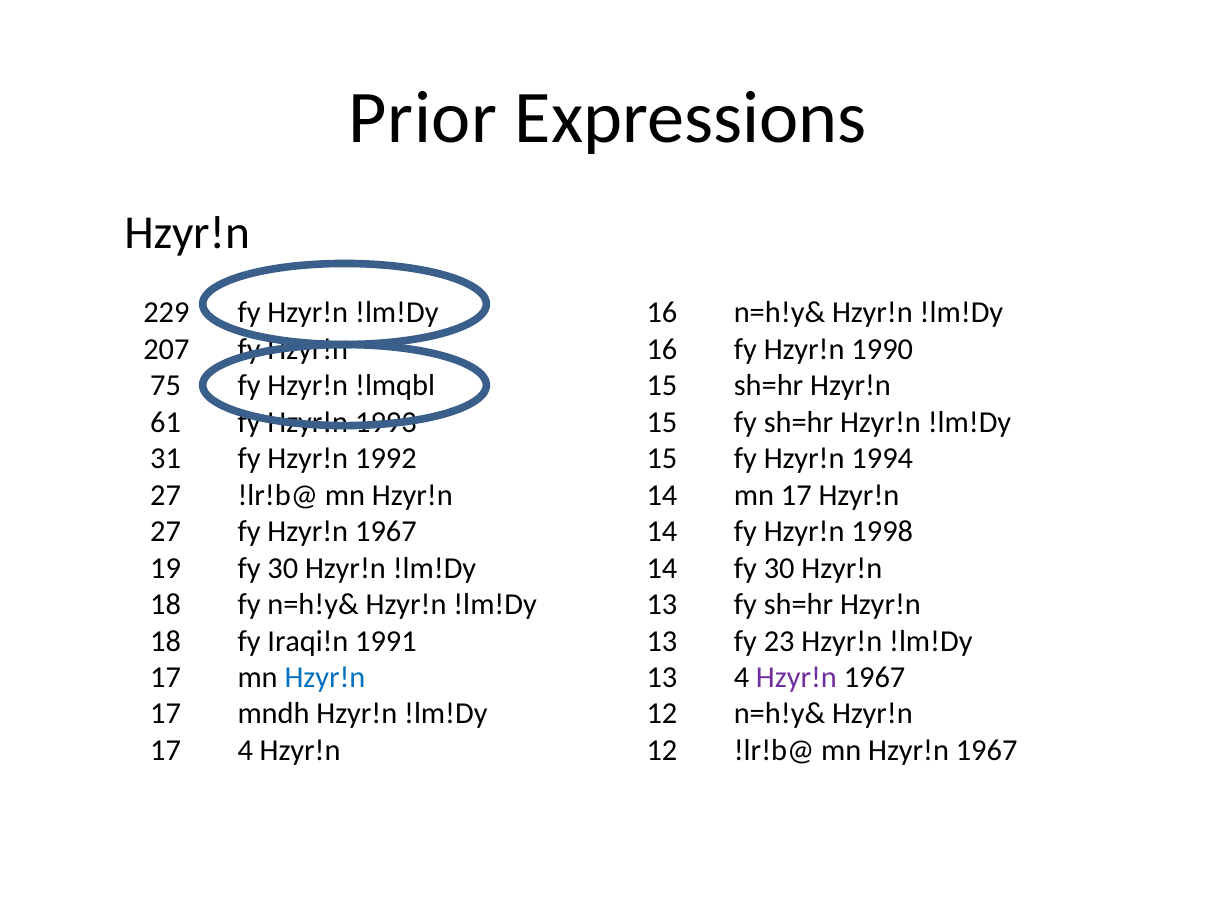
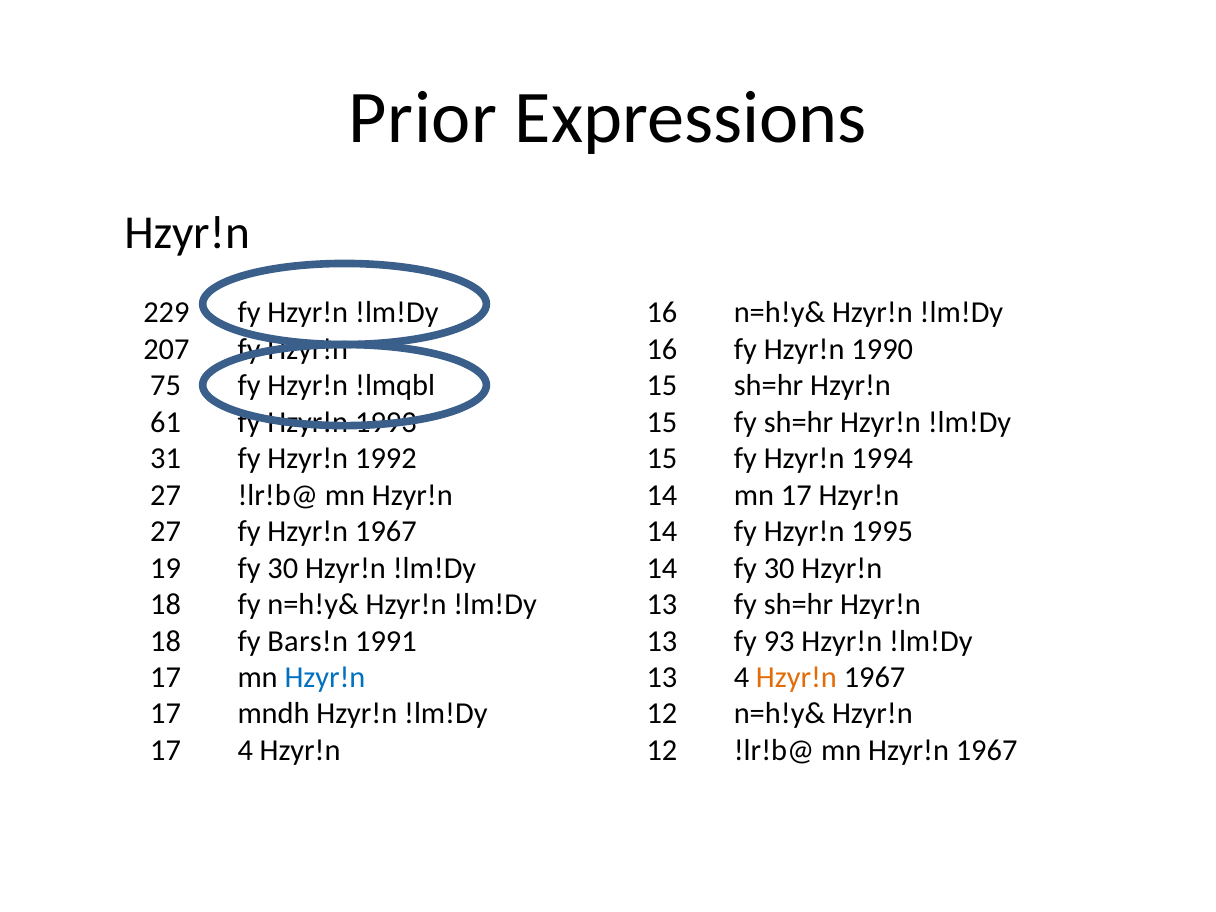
1998: 1998 -> 1995 (882, 532)
Iraqi!n: Iraqi!n -> Bars!n (308, 641)
23: 23 -> 93 (779, 641)
Hzyr!n colour: purple -> orange (796, 677)
